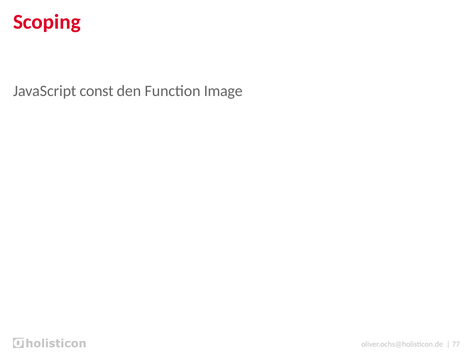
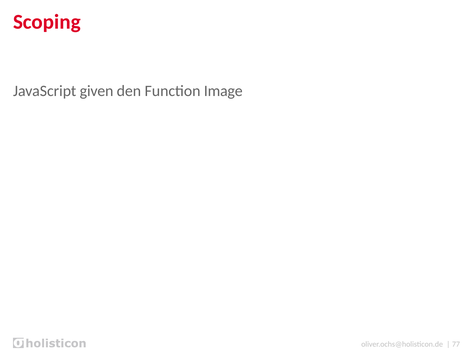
const: const -> given (97, 91)
